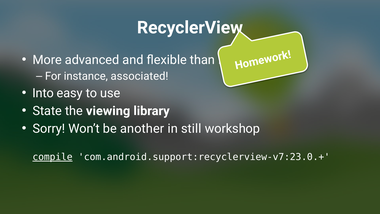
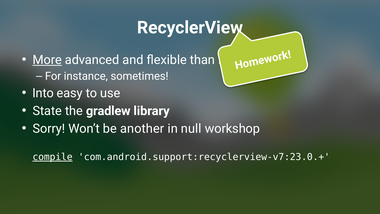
More underline: none -> present (47, 60)
associated: associated -> sometimes (140, 76)
viewing: viewing -> gradlew (108, 111)
still: still -> null (191, 129)
